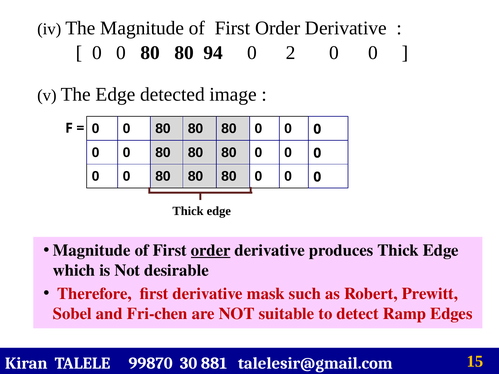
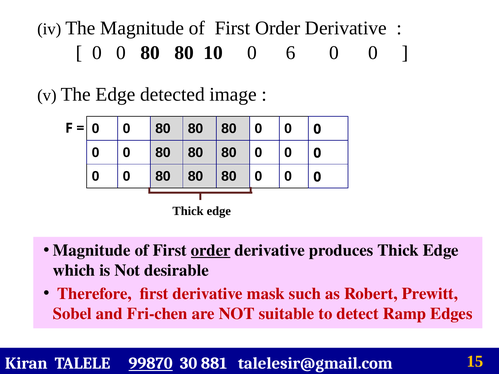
94: 94 -> 10 (213, 53)
2: 2 -> 6 (291, 53)
99870 underline: none -> present (151, 364)
